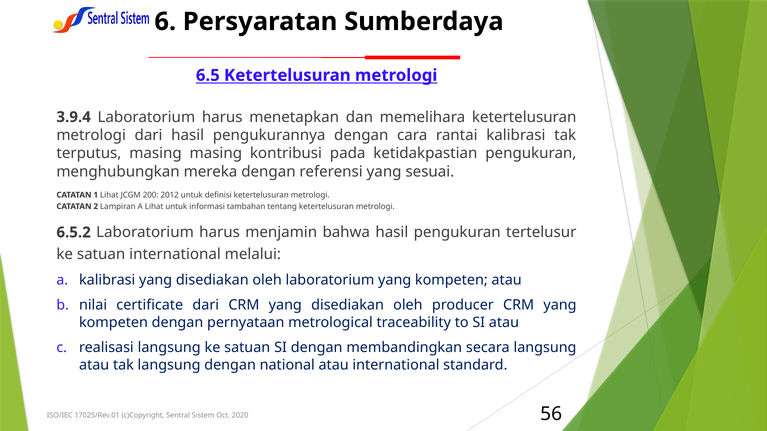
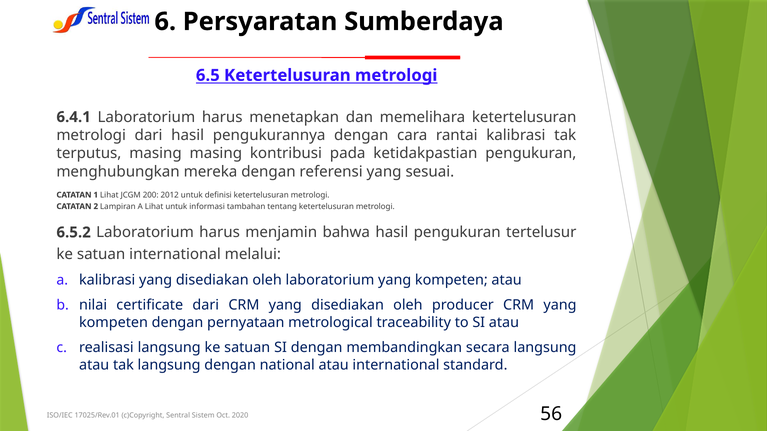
3.9.4: 3.9.4 -> 6.4.1 (74, 117)
